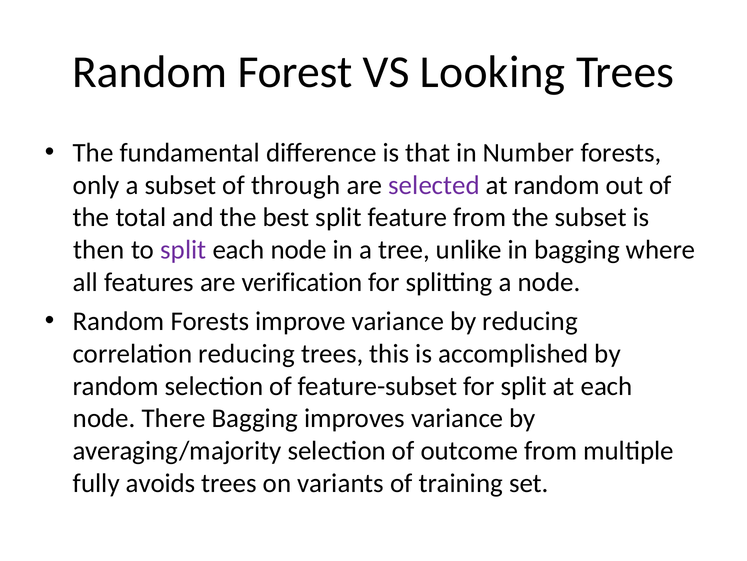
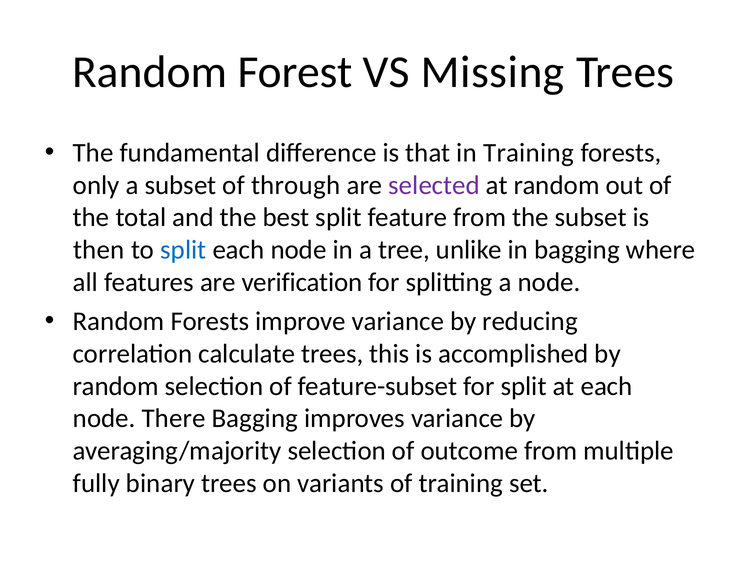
Looking: Looking -> Missing (493, 72)
in Number: Number -> Training (528, 153)
split colour: purple -> blue (183, 250)
correlation reducing: reducing -> calculate (247, 353)
avoids: avoids -> binary (161, 483)
